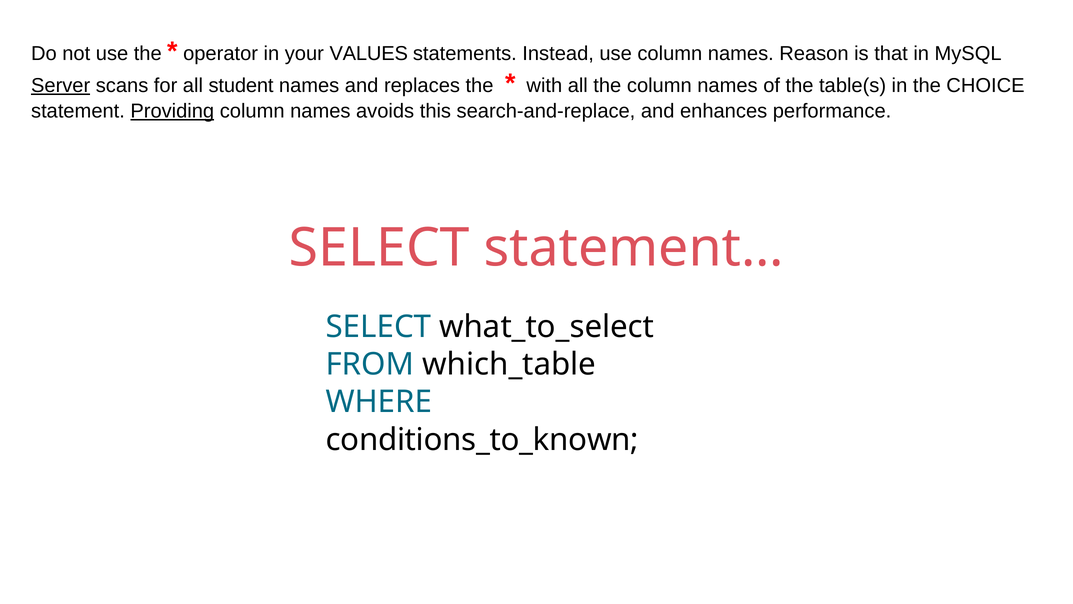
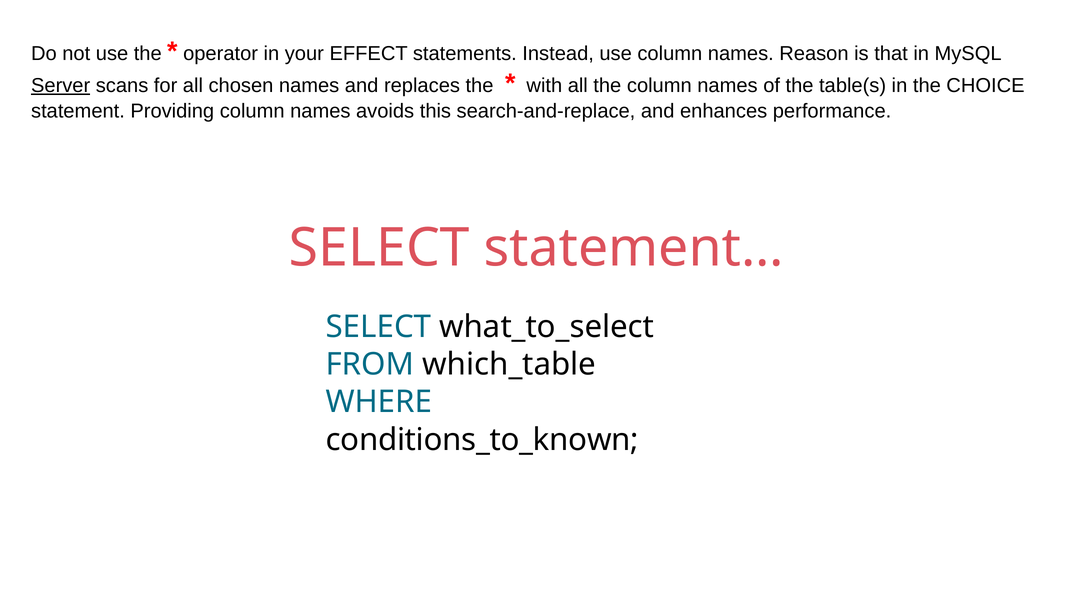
VALUES: VALUES -> EFFECT (369, 53)
student: student -> chosen (241, 86)
Providing underline: present -> none (172, 111)
